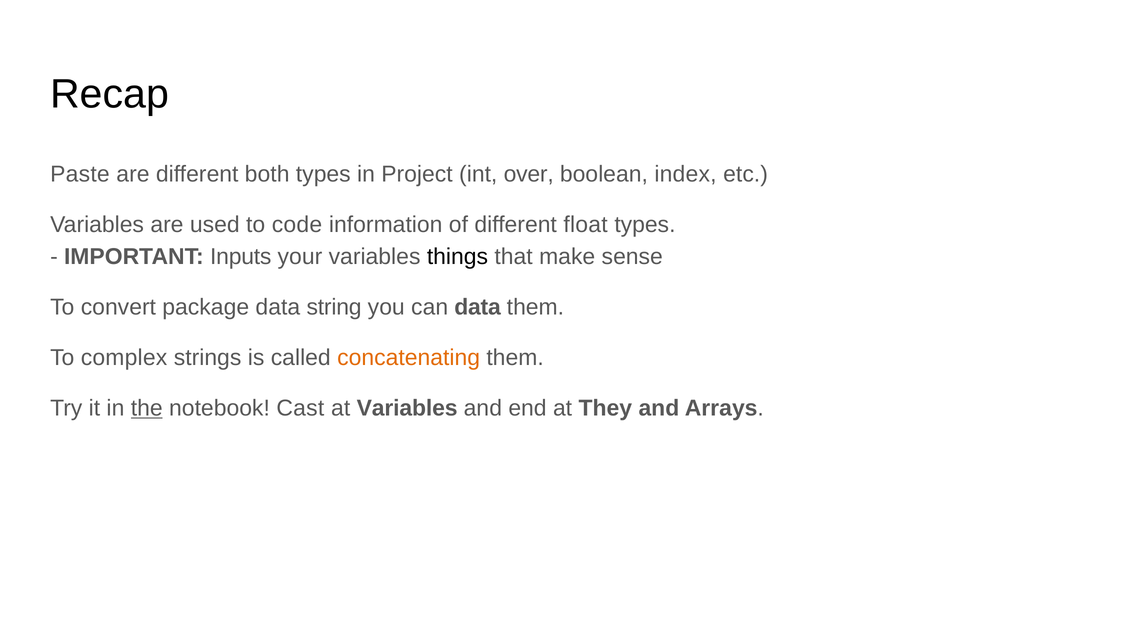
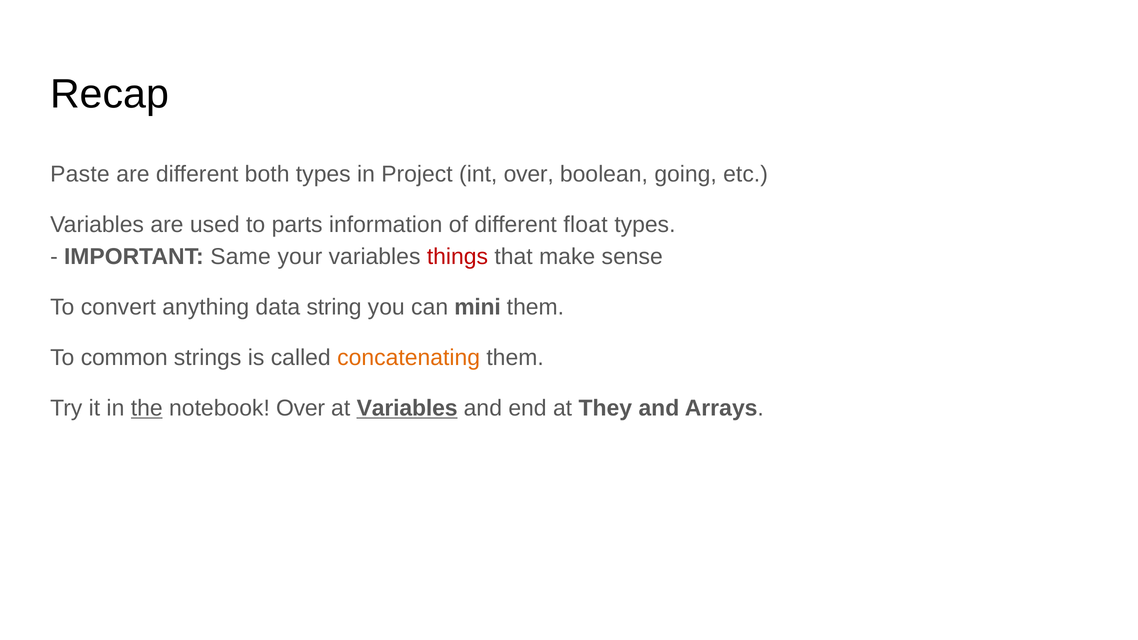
index: index -> going (686, 174)
code: code -> parts (297, 225)
Inputs: Inputs -> Same (241, 257)
things colour: black -> red (457, 257)
package: package -> anything (206, 307)
can data: data -> mini (478, 307)
complex: complex -> common (124, 358)
notebook Cast: Cast -> Over (301, 408)
Variables underline: none -> present (407, 408)
